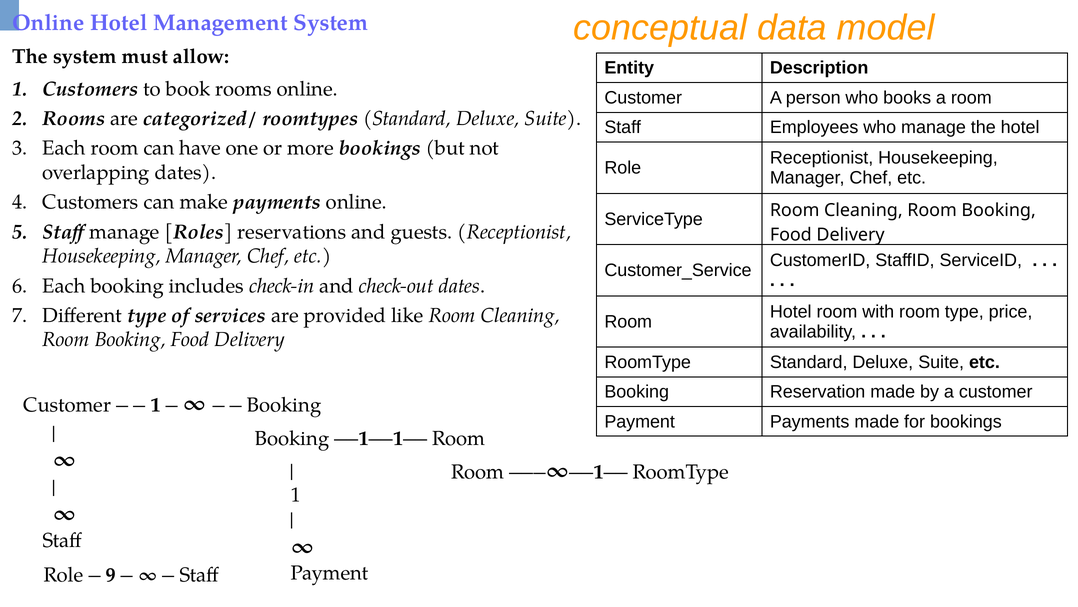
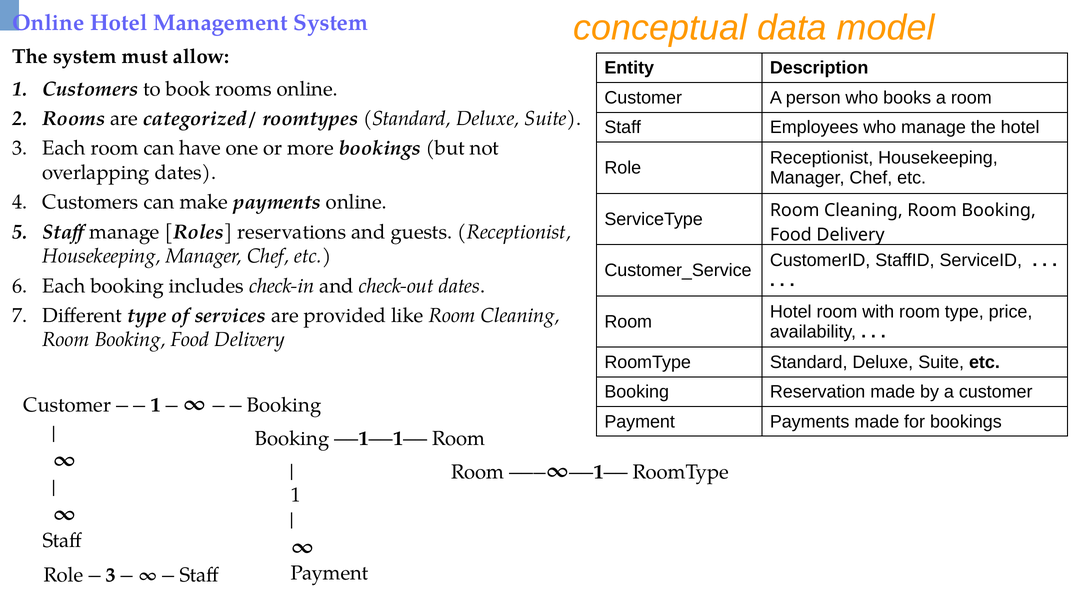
9: 9 -> 3 (111, 575)
